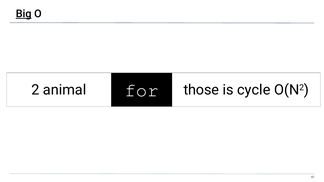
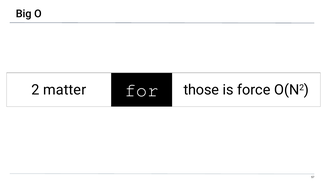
Big underline: present -> none (24, 14)
animal: animal -> matter (65, 90)
cycle: cycle -> force (254, 90)
